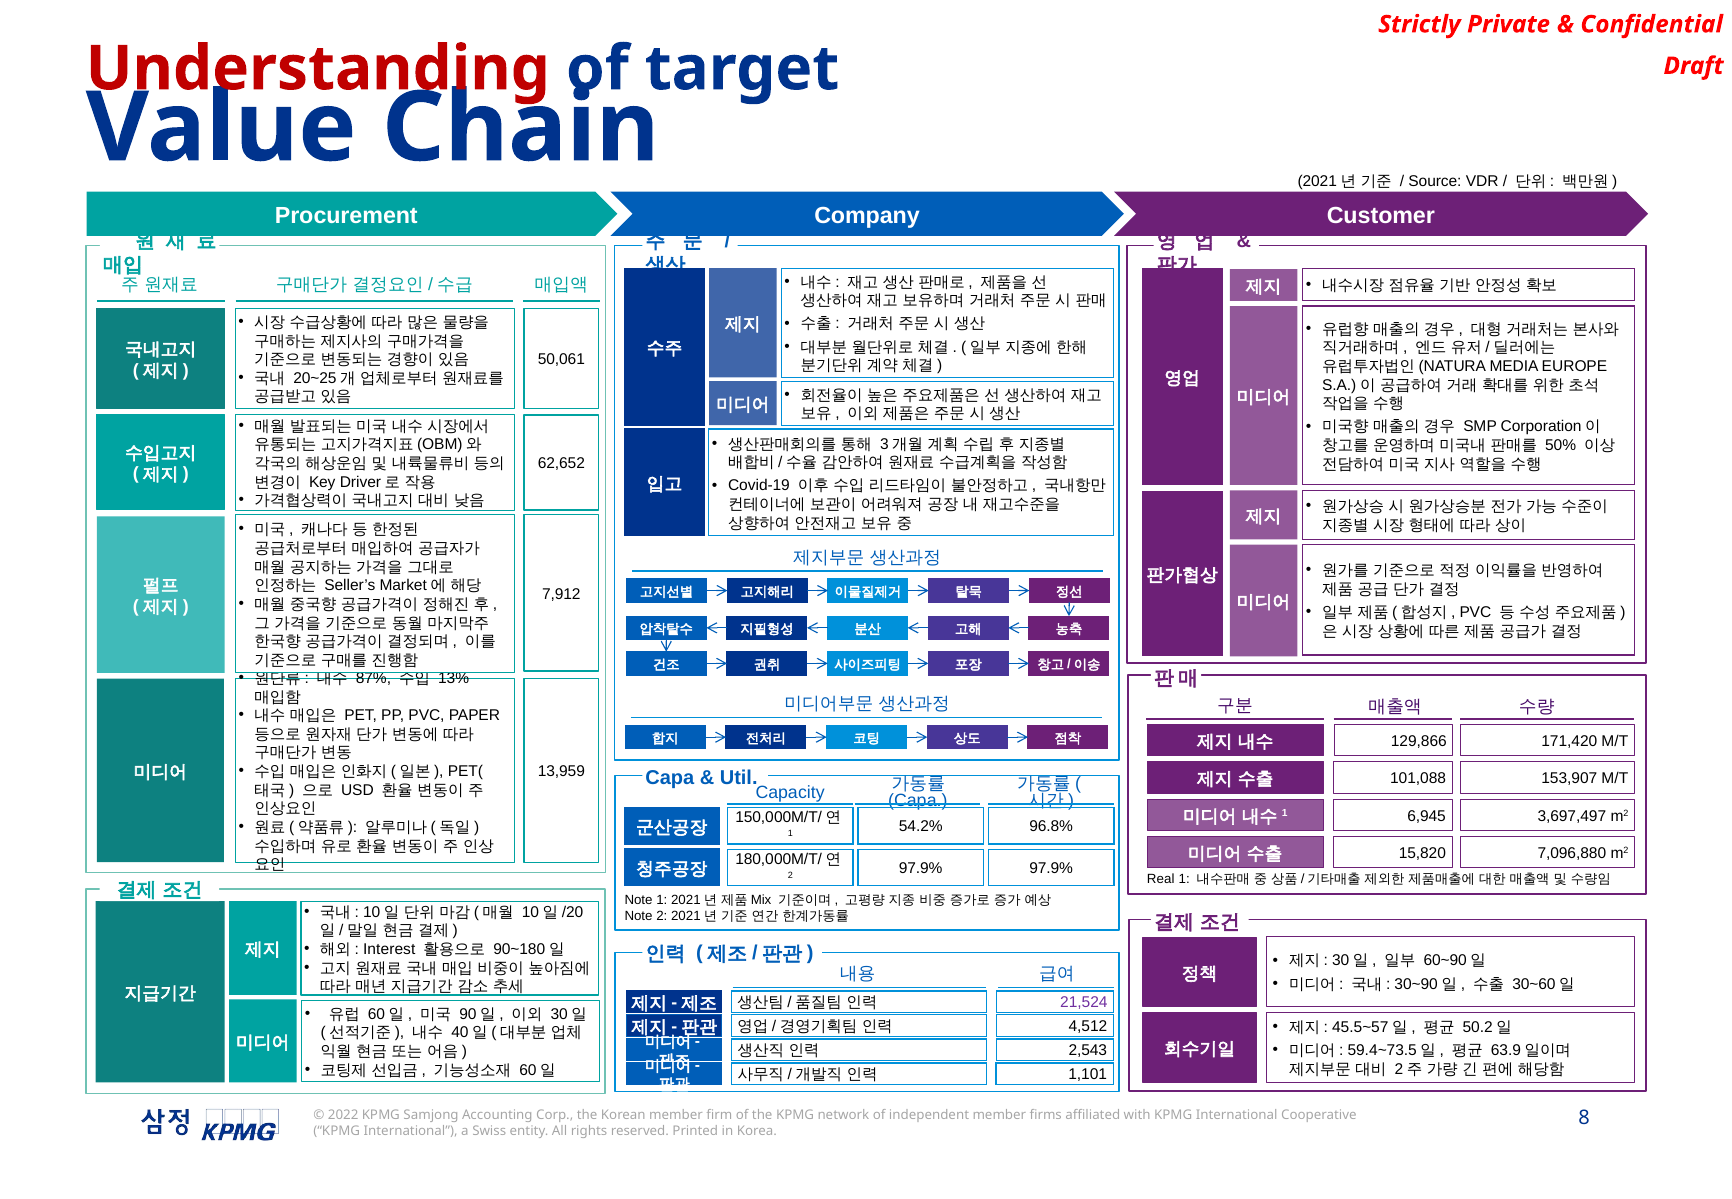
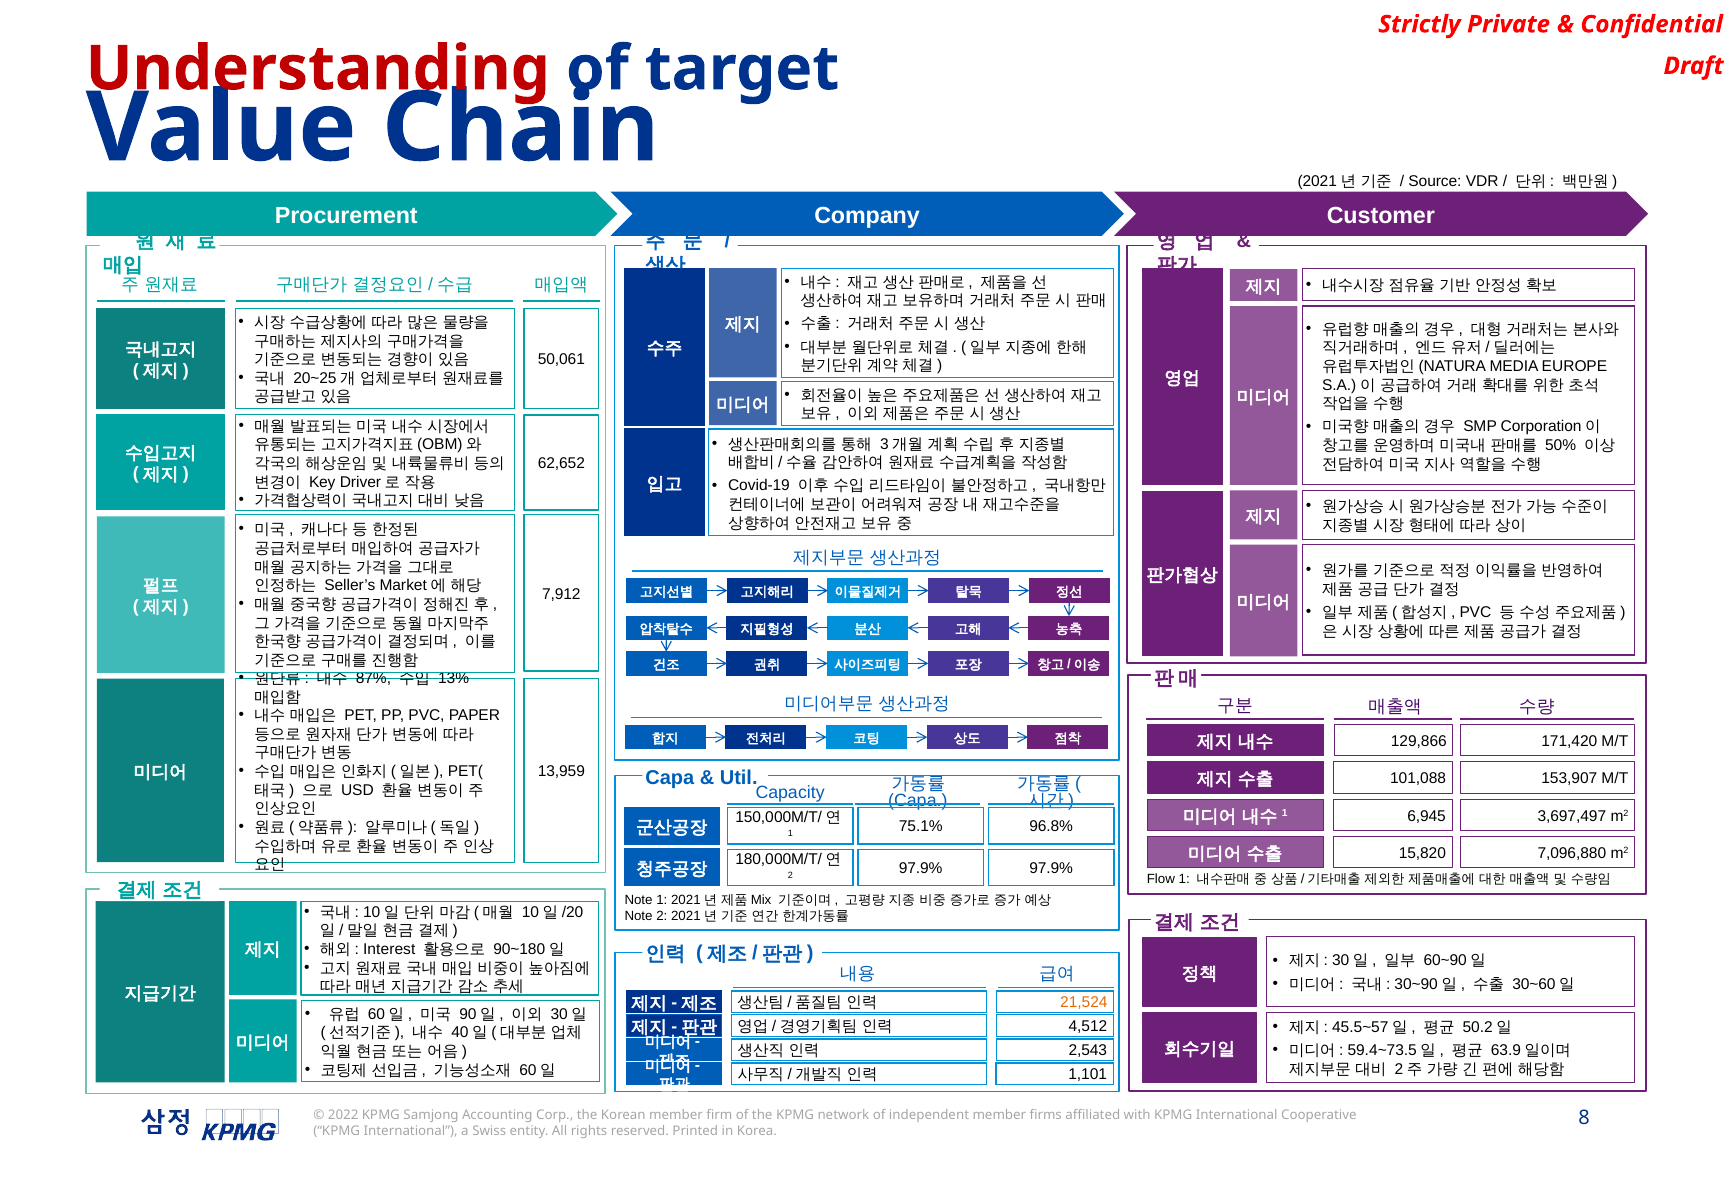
54.2%: 54.2% -> 75.1% (921, 827)
Real: Real -> Flow (1161, 879)
21,524 colour: purple -> orange (1084, 1003)
